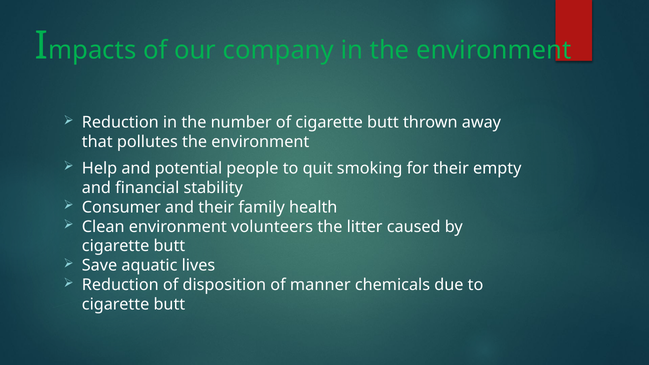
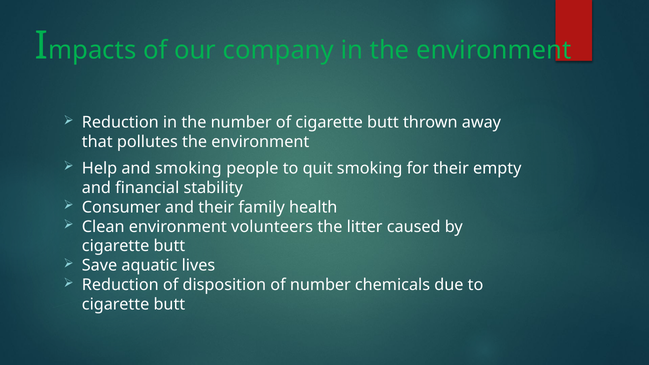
and potential: potential -> smoking (188, 168)
of manner: manner -> number (320, 285)
